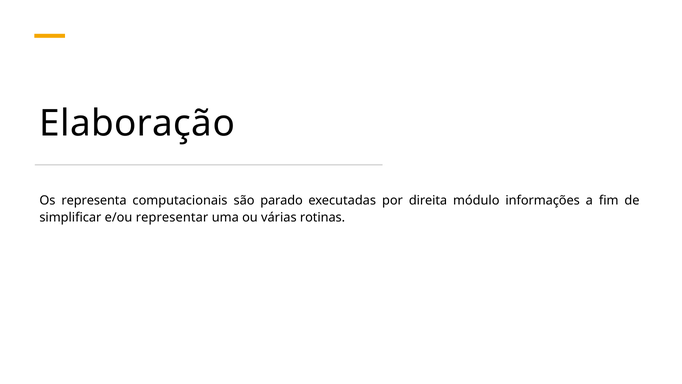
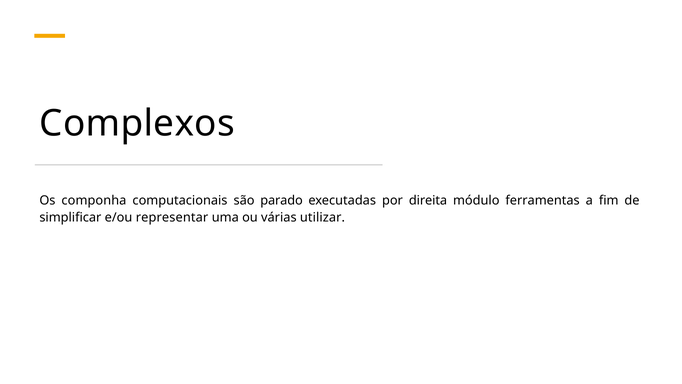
Elaboração: Elaboração -> Complexos (137, 124)
representa: representa -> componha (94, 200)
informações: informações -> ferramentas (543, 200)
rotinas: rotinas -> utilizar (322, 217)
